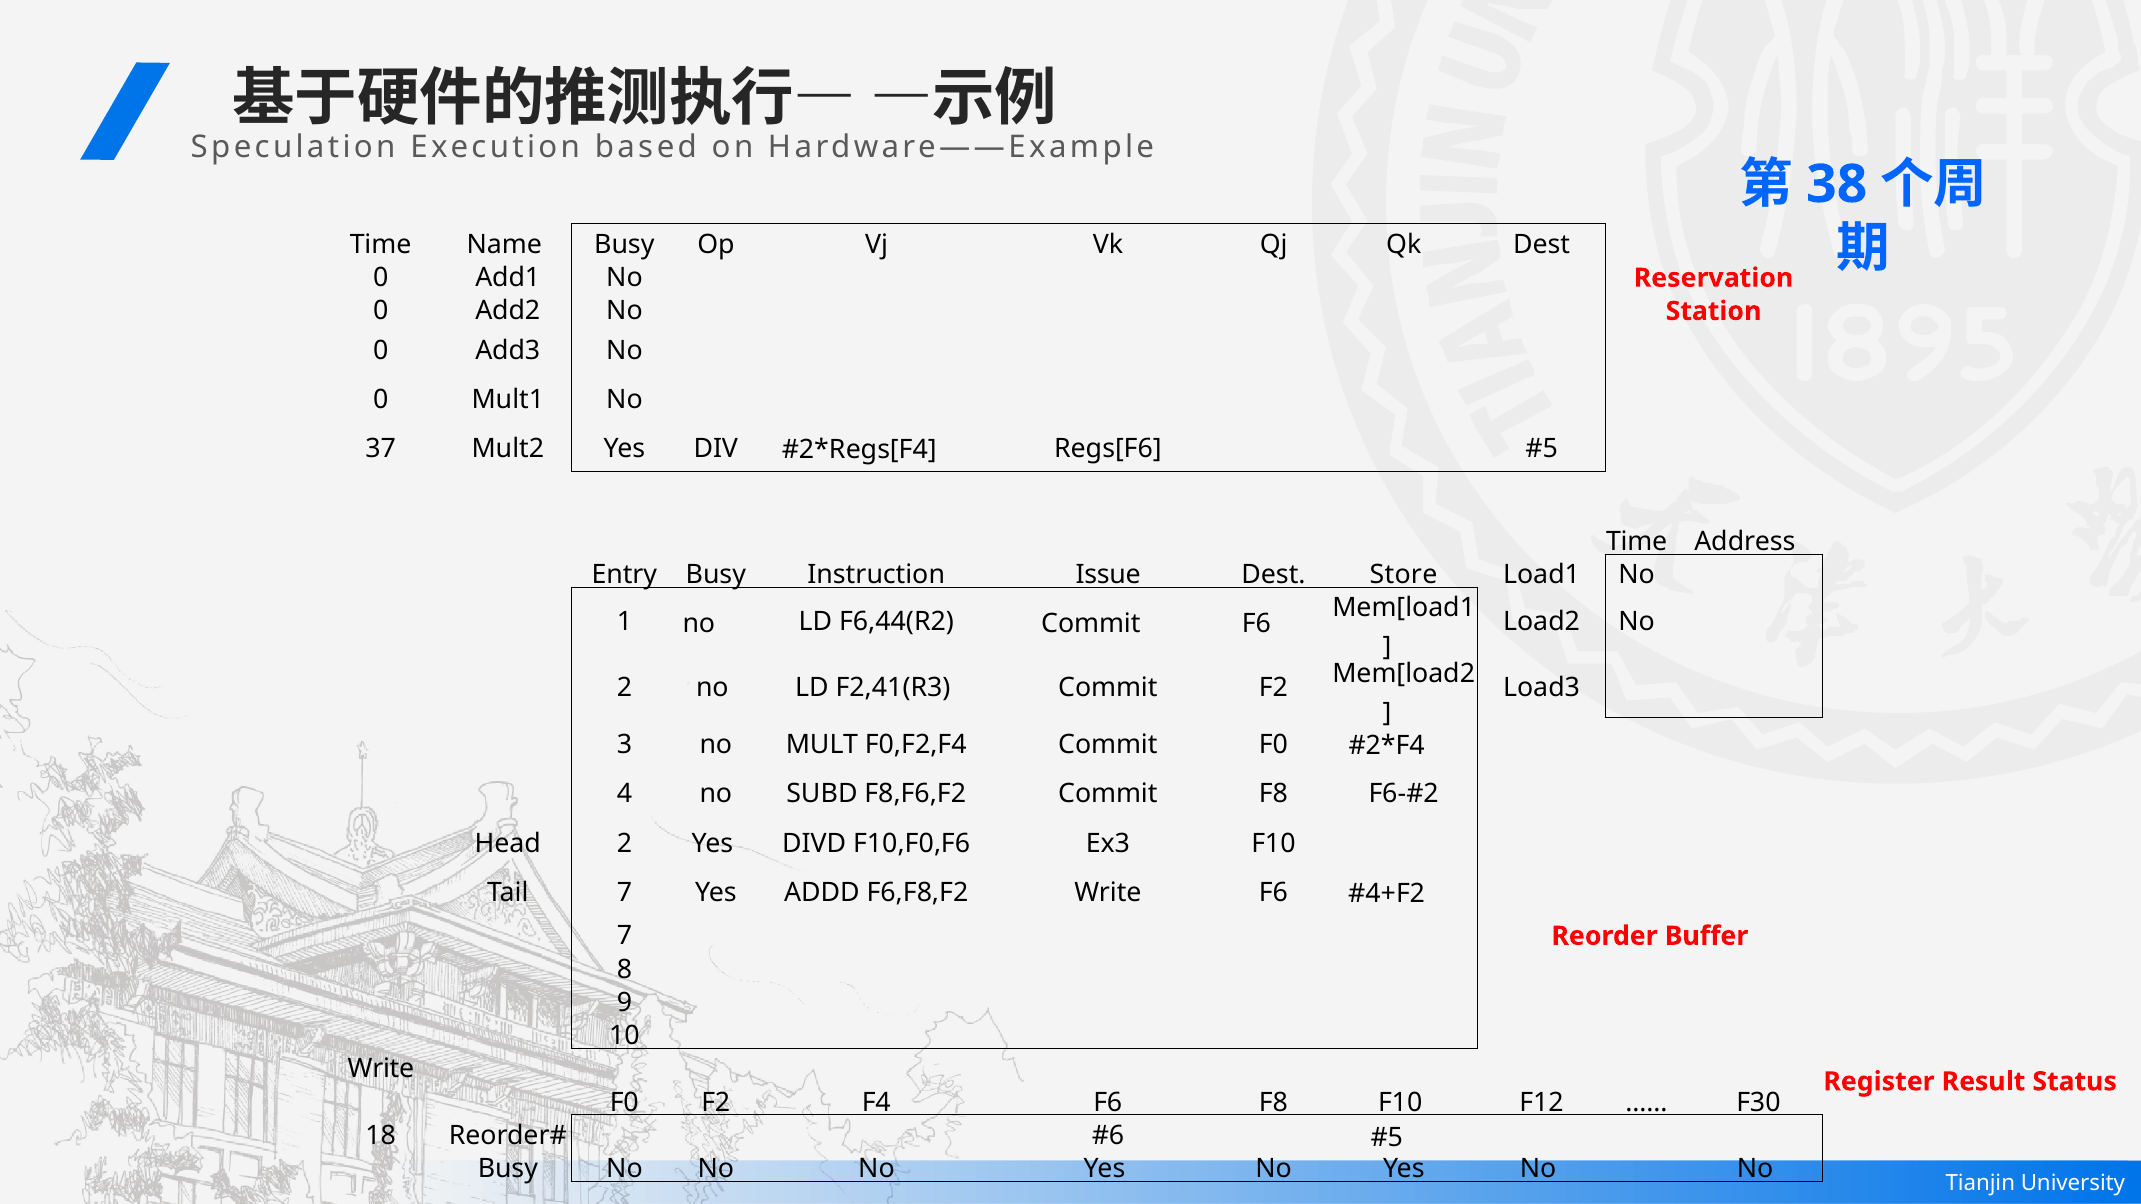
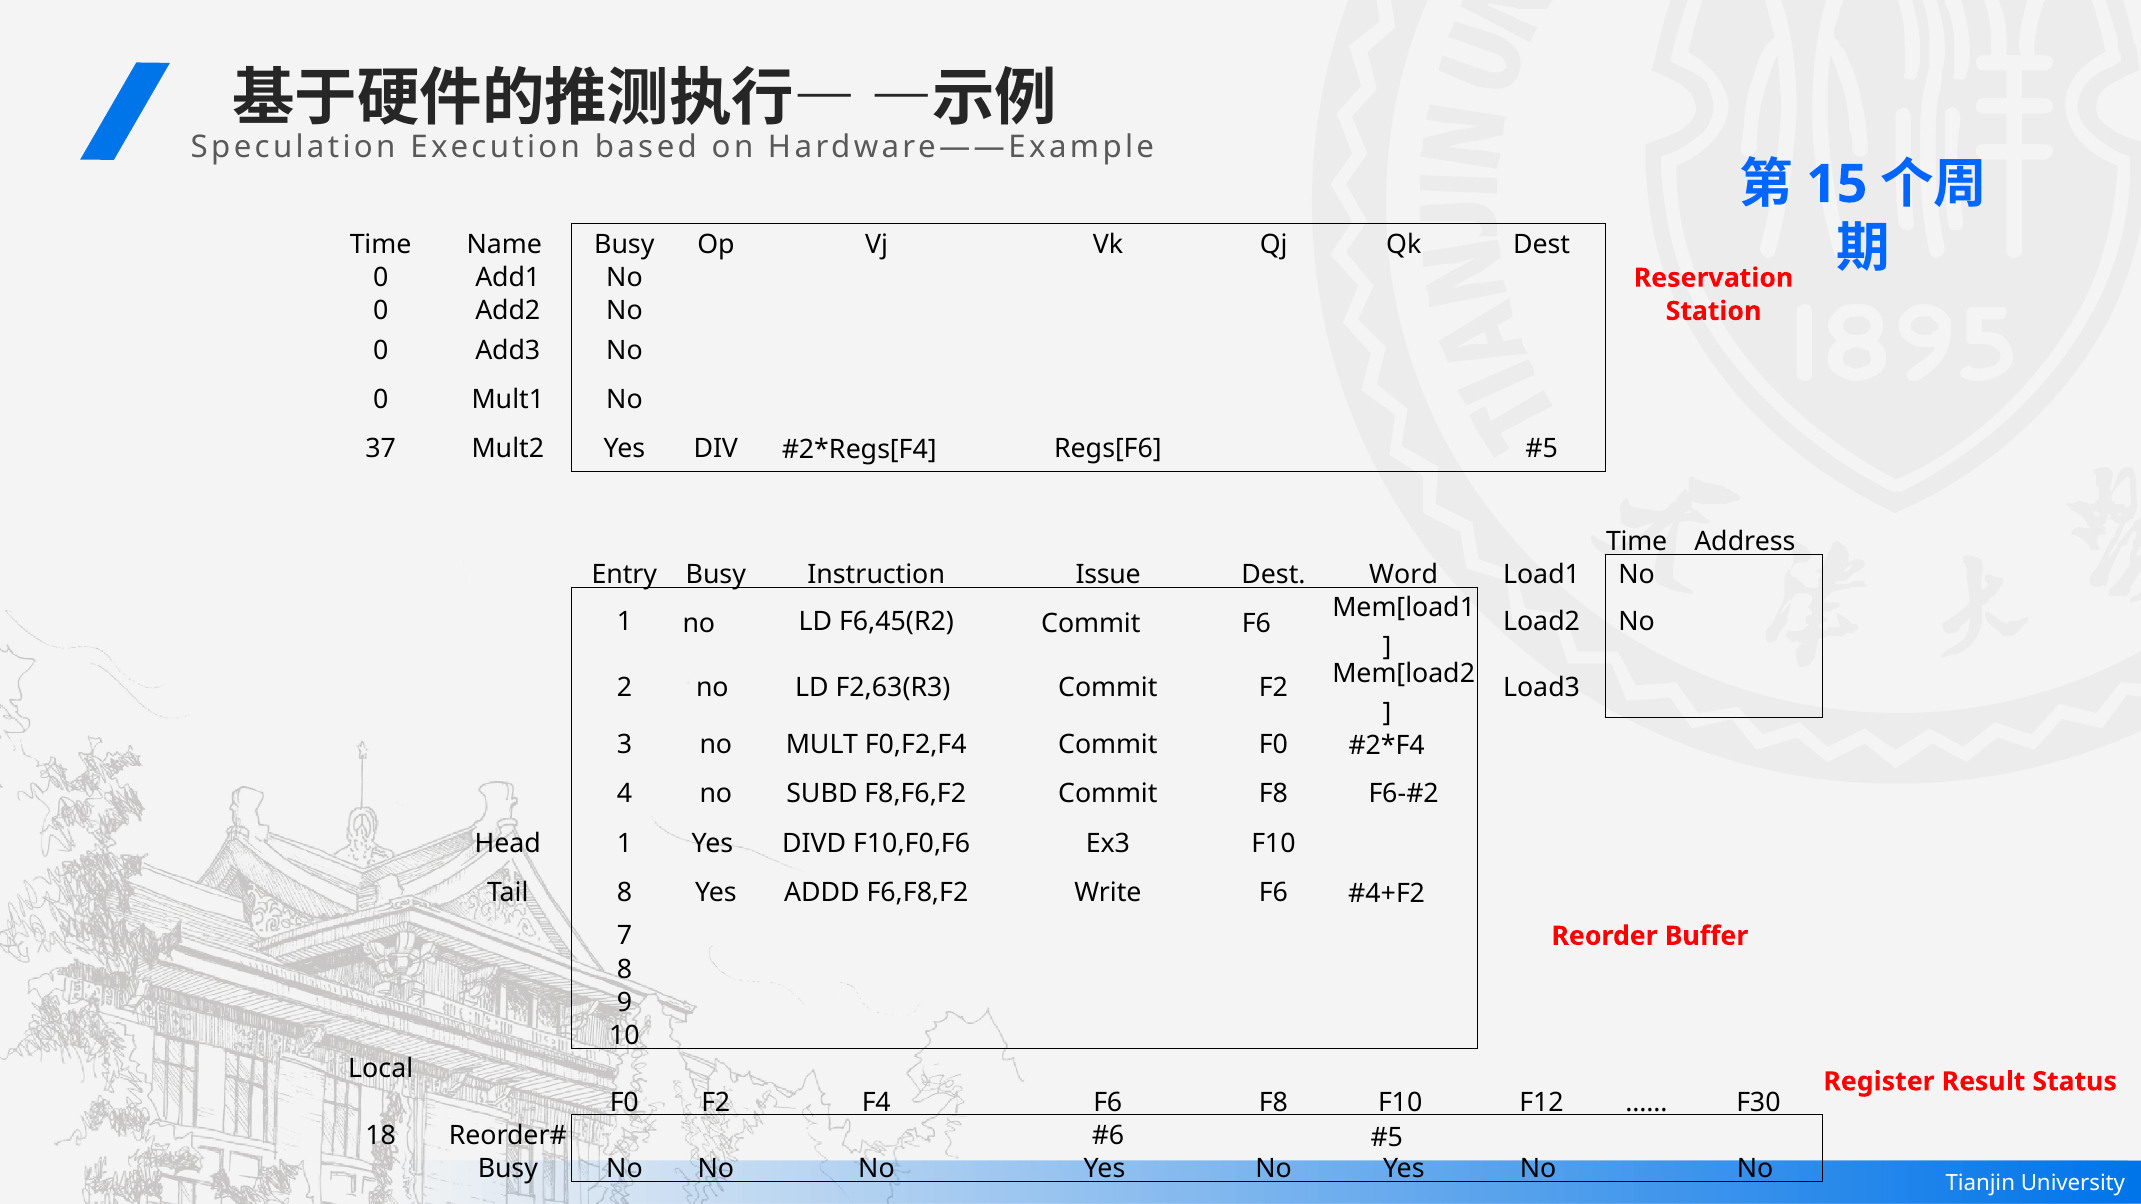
38: 38 -> 15 (1837, 184)
Store: Store -> Word (1404, 575)
F6,44(R2: F6,44(R2 -> F6,45(R2 (896, 622)
F2,41(R3: F2,41(R3 -> F2,63(R3 (893, 688)
Head 2: 2 -> 1 (624, 844)
Tail 7: 7 -> 8 (624, 893)
Write: Write -> Local (381, 1069)
